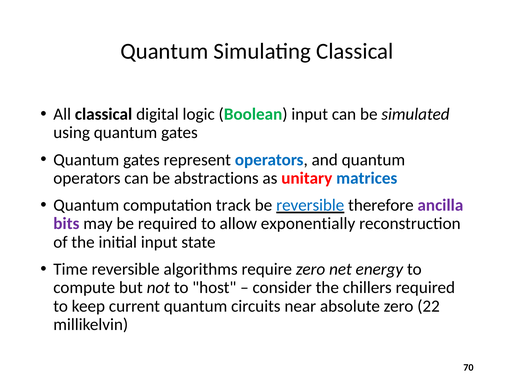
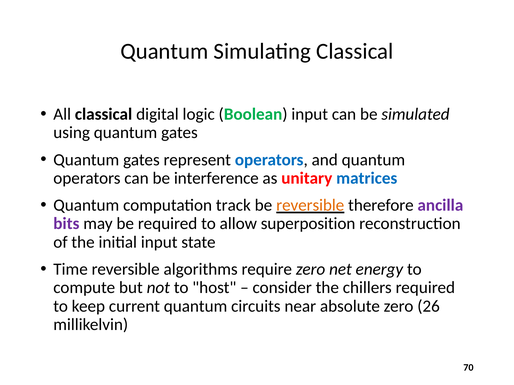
abstractions: abstractions -> interference (216, 178)
reversible colour: blue -> orange (310, 205)
exponentially: exponentially -> superposition (308, 224)
22: 22 -> 26 (429, 306)
